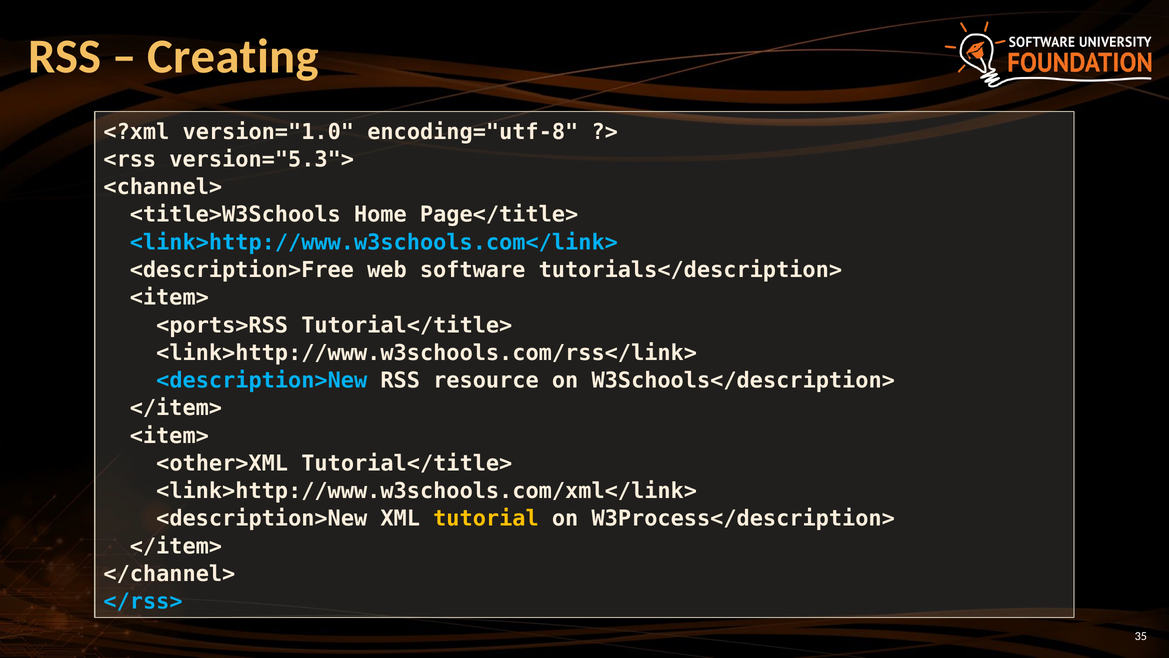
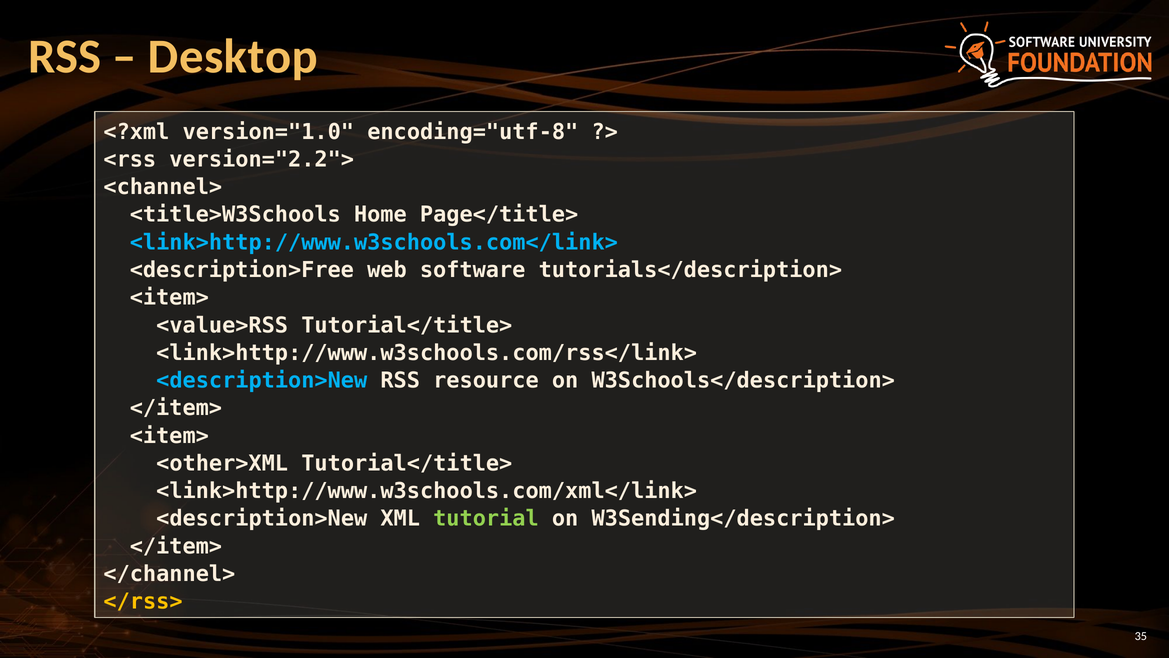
Creating: Creating -> Desktop (233, 57)
version="5.3">: version="5.3"> -> version="2.2"> (262, 159)
<ports>RSS: <ports>RSS -> <value>RSS (222, 325)
tutorial colour: yellow -> light green (486, 519)
W3Process</description>: W3Process</description> -> W3Sending</description> (743, 519)
</rss> colour: light blue -> yellow (143, 601)
